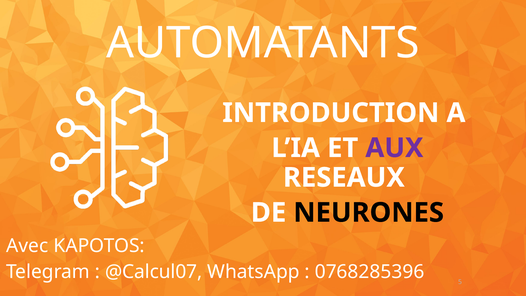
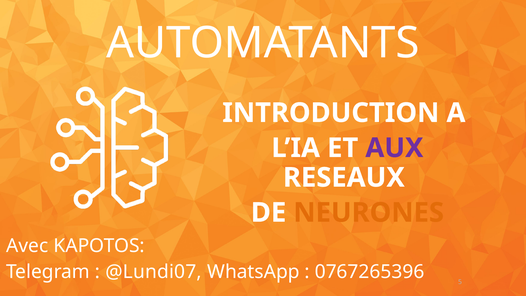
NEURONES colour: black -> orange (369, 213)
@Calcul07: @Calcul07 -> @Lundi07 (154, 272)
0768285396: 0768285396 -> 0767265396 (370, 272)
